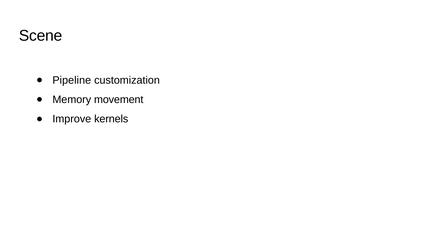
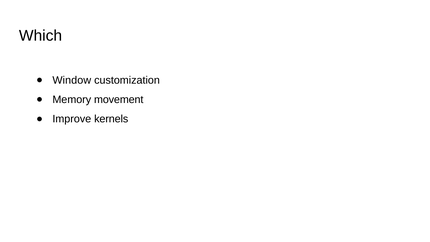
Scene: Scene -> Which (41, 36)
Pipeline: Pipeline -> Window (72, 80)
